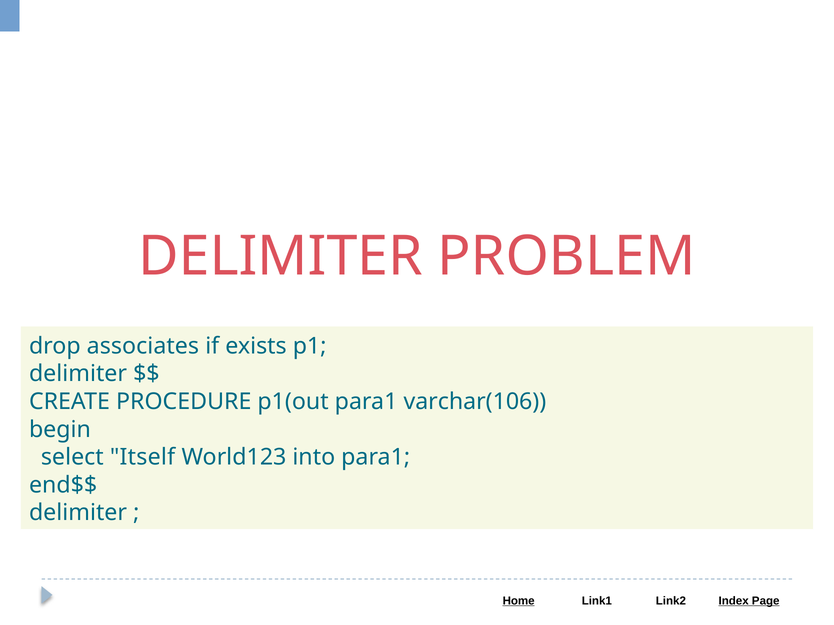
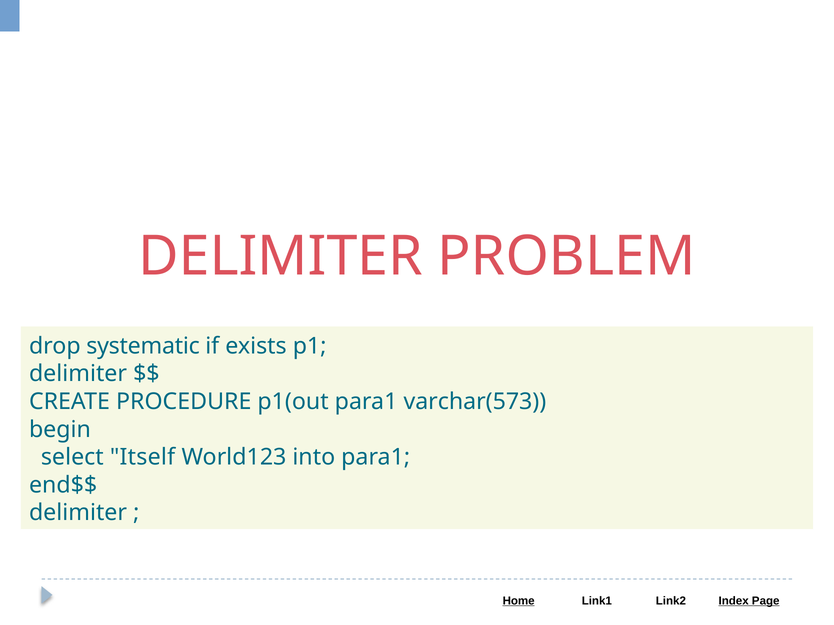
associates: associates -> systematic (143, 346)
varchar(106: varchar(106 -> varchar(573 (475, 402)
